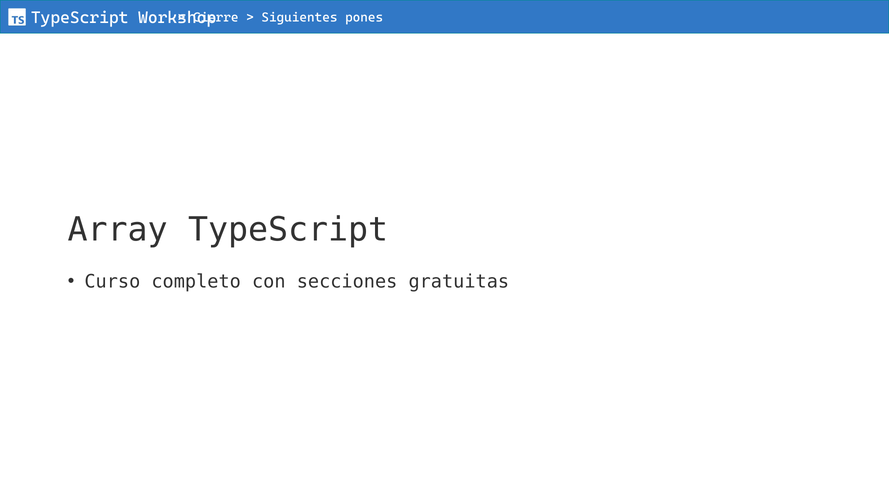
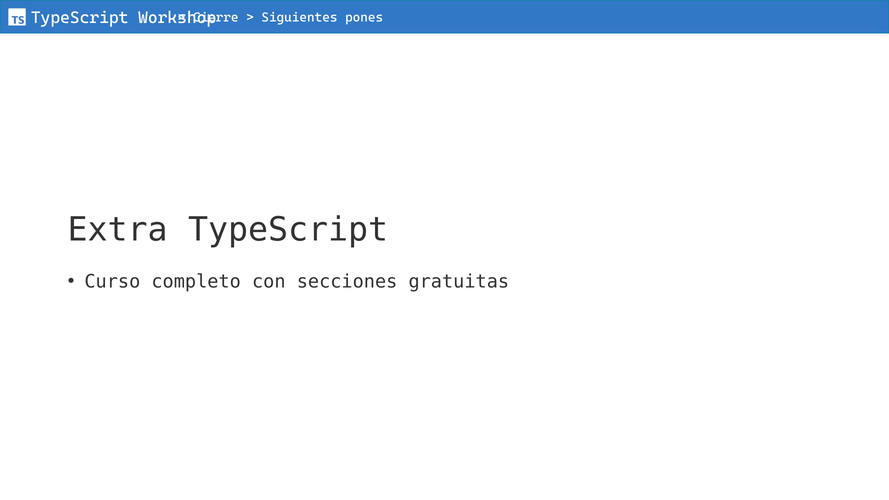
Array: Array -> Extra (118, 230)
